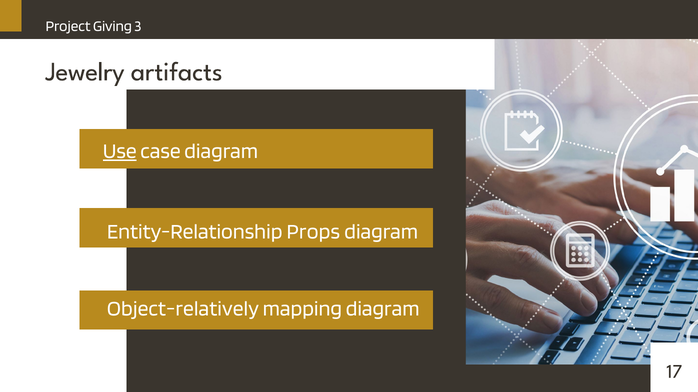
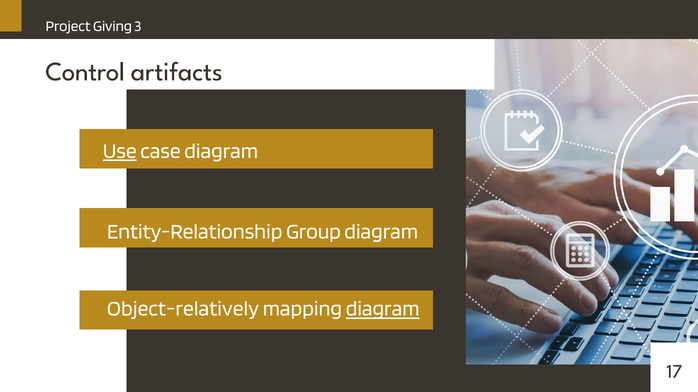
Jewelry: Jewelry -> Control (85, 72)
Props: Props -> Group (314, 232)
diagram underline: none -> present (383, 309)
